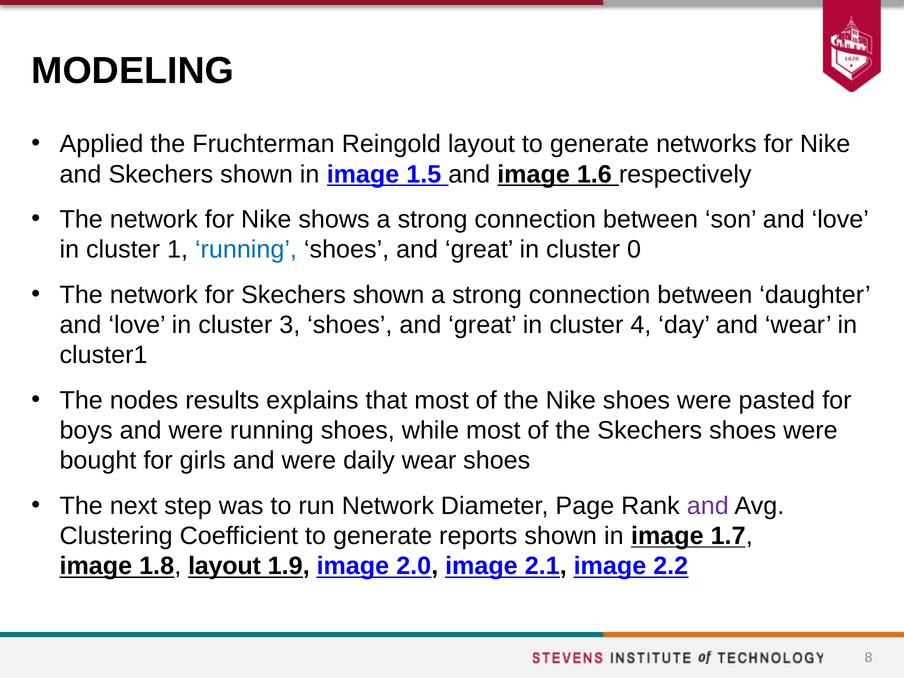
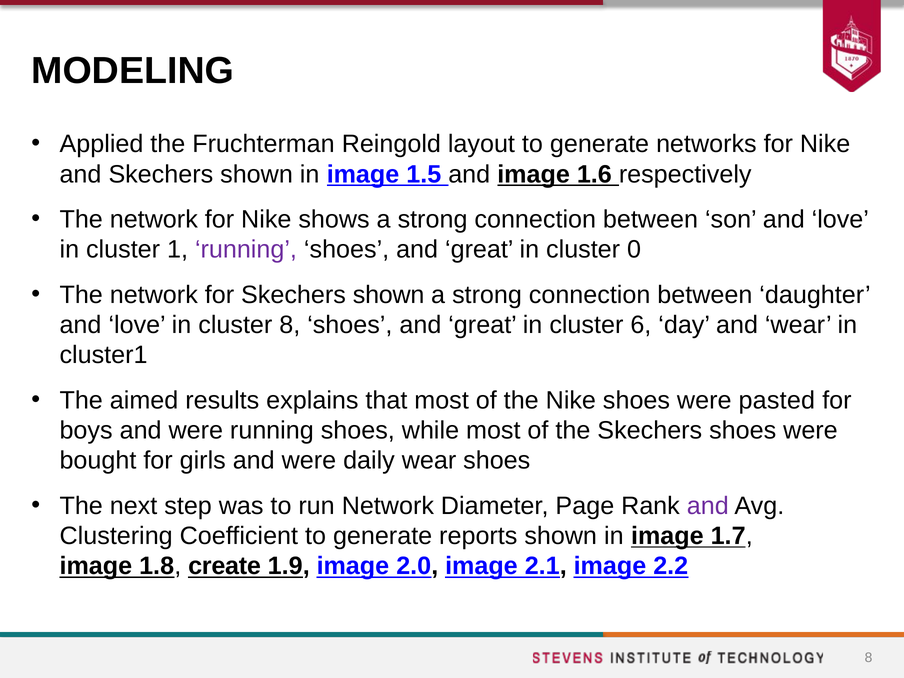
running colour: blue -> purple (246, 250)
cluster 3: 3 -> 8 (290, 325)
4: 4 -> 6 (641, 325)
nodes: nodes -> aimed (144, 400)
1.8 layout: layout -> create (225, 566)
